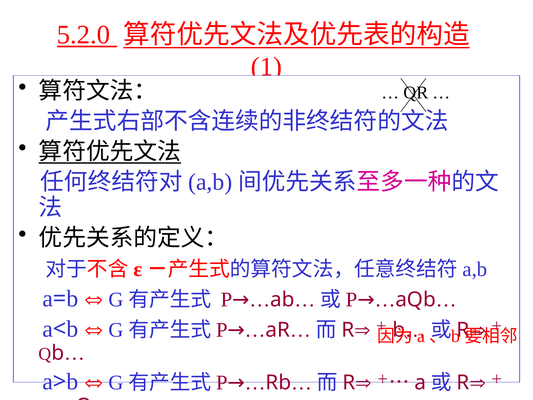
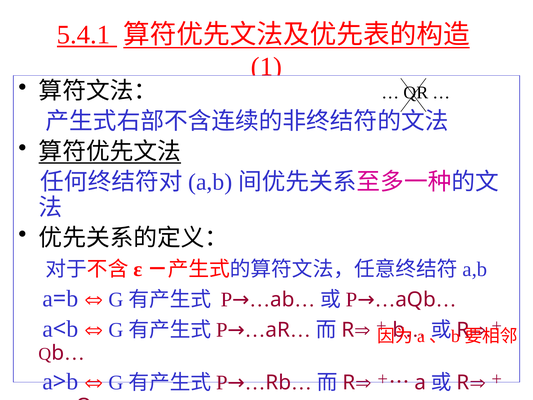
5.2.0: 5.2.0 -> 5.4.1 (84, 35)
